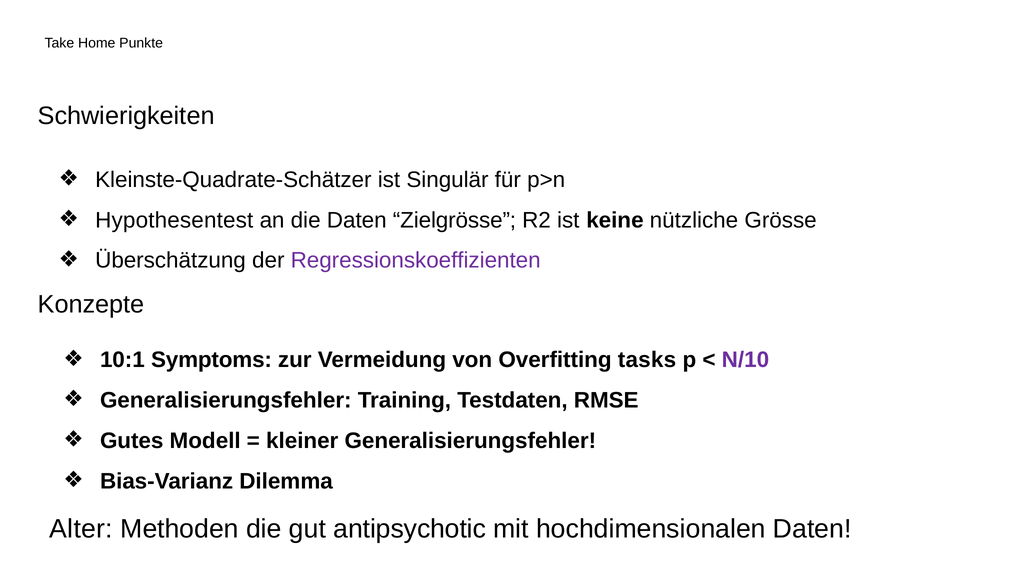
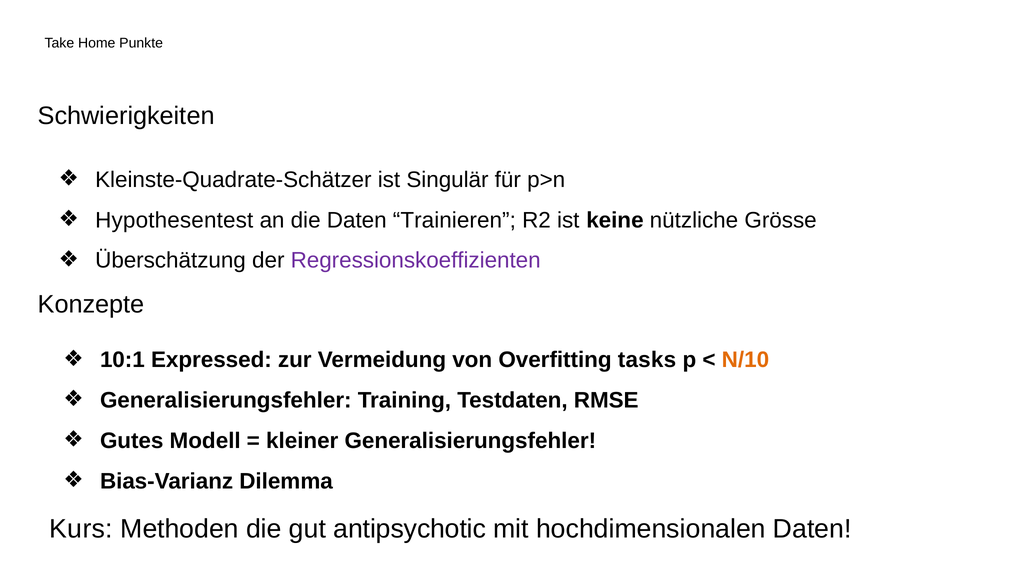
Zielgrösse: Zielgrösse -> Trainieren (454, 220)
Symptoms: Symptoms -> Expressed (211, 360)
N/10 colour: purple -> orange (745, 360)
Alter: Alter -> Kurs (81, 529)
